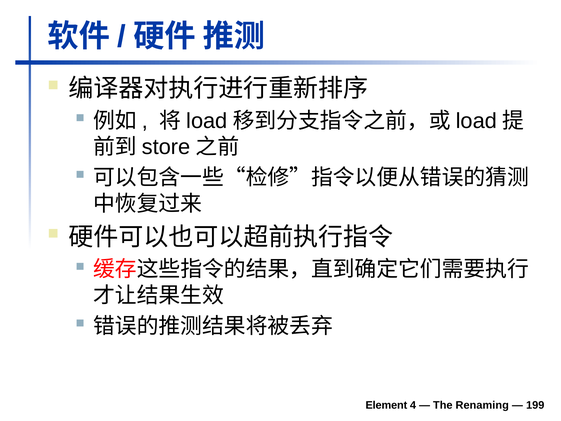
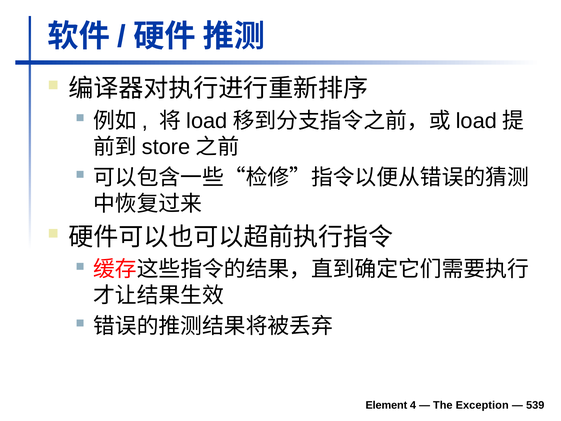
Renaming: Renaming -> Exception (482, 405)
199: 199 -> 539 (535, 405)
